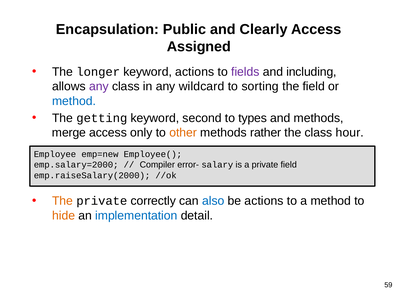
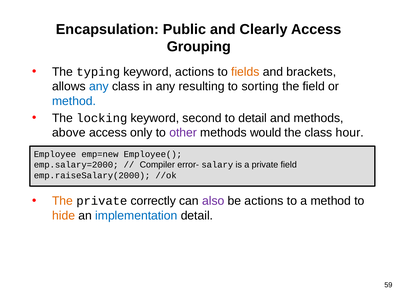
Assigned: Assigned -> Grouping (199, 47)
longer: longer -> typing (98, 72)
fields colour: purple -> orange (245, 72)
including: including -> brackets (311, 72)
any colour: purple -> blue (99, 86)
wildcard: wildcard -> resulting (202, 86)
getting: getting -> locking (102, 118)
to types: types -> detail (253, 118)
merge: merge -> above (69, 132)
other colour: orange -> purple (183, 132)
rather: rather -> would (266, 132)
also colour: blue -> purple (213, 201)
